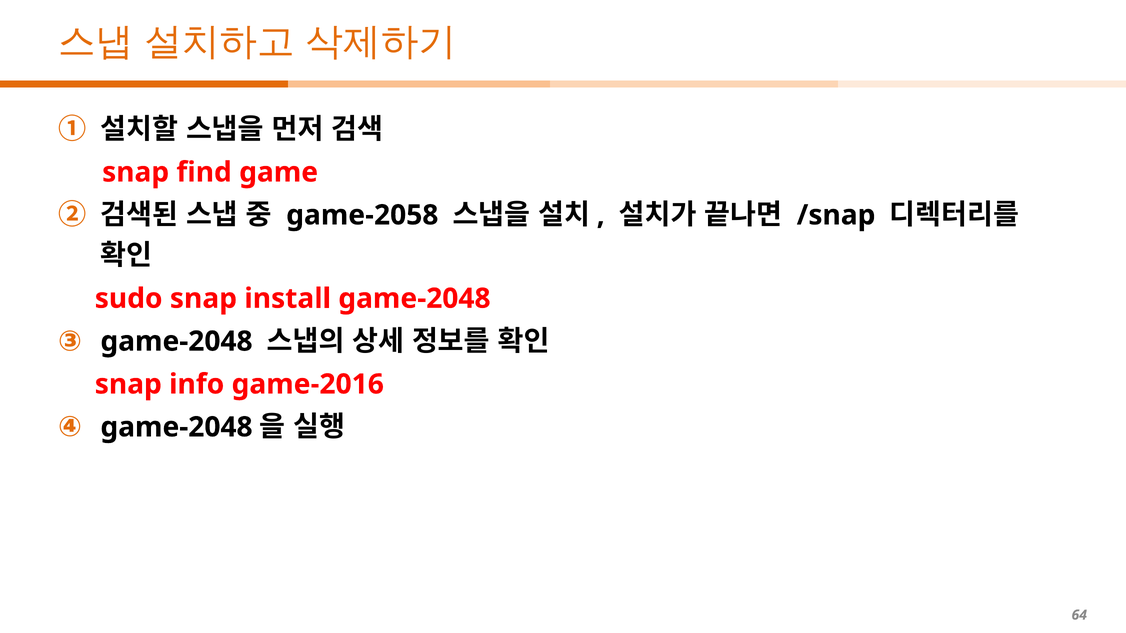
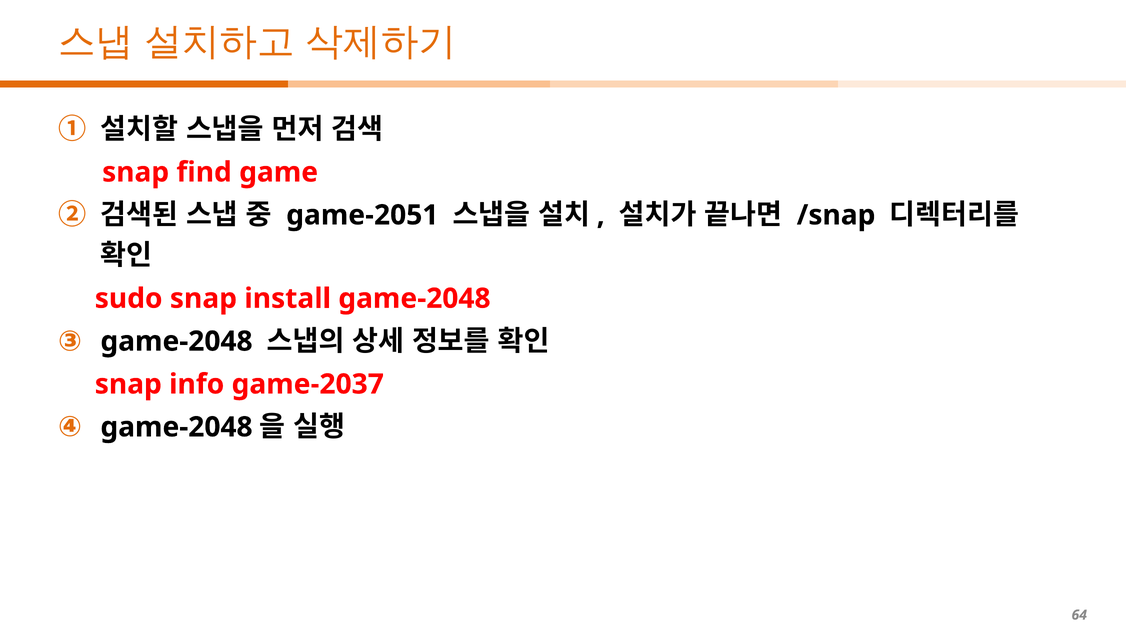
game-2058: game-2058 -> game-2051 (362, 215)
game-2016: game-2016 -> game-2037 (308, 384)
